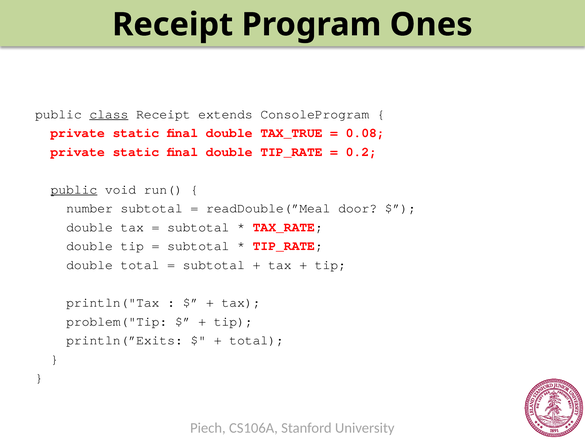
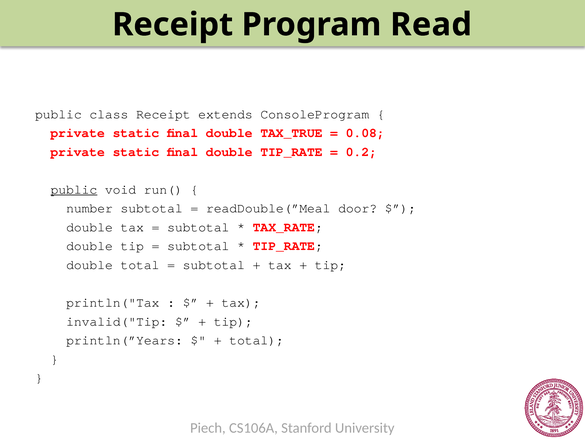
Ones: Ones -> Read (431, 25)
class underline: present -> none (109, 114)
problem("Tip: problem("Tip -> invalid("Tip (117, 321)
println(”Exits: println(”Exits -> println(”Years (124, 340)
